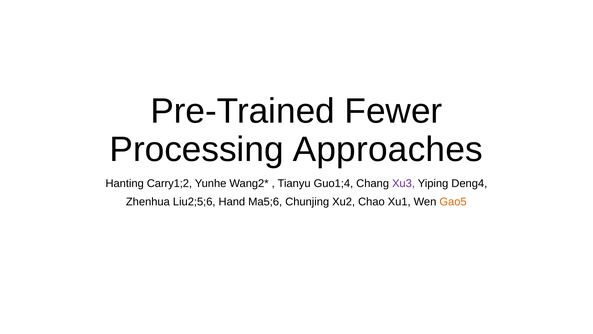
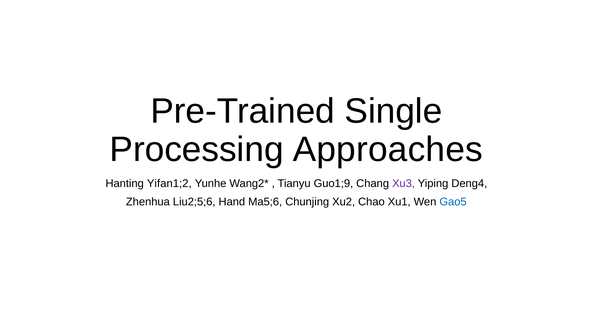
Fewer: Fewer -> Single (393, 111)
Carry1;2: Carry1;2 -> Yifan1;2 (169, 183)
Guo1;4: Guo1;4 -> Guo1;9 (333, 183)
Gao5 colour: orange -> blue (453, 202)
